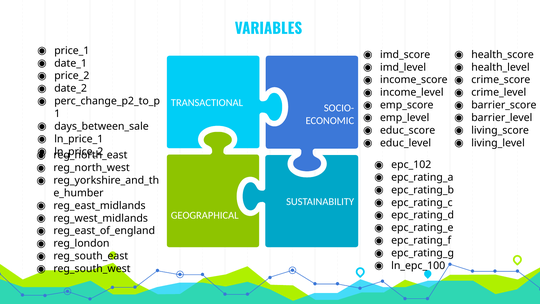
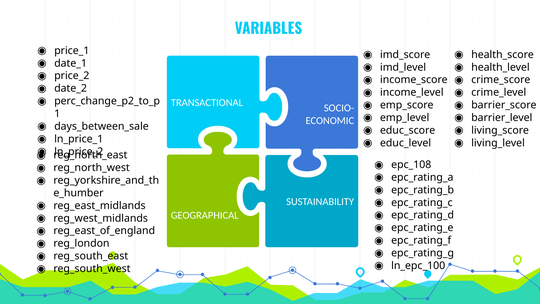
epc_102: epc_102 -> epc_108 (411, 165)
